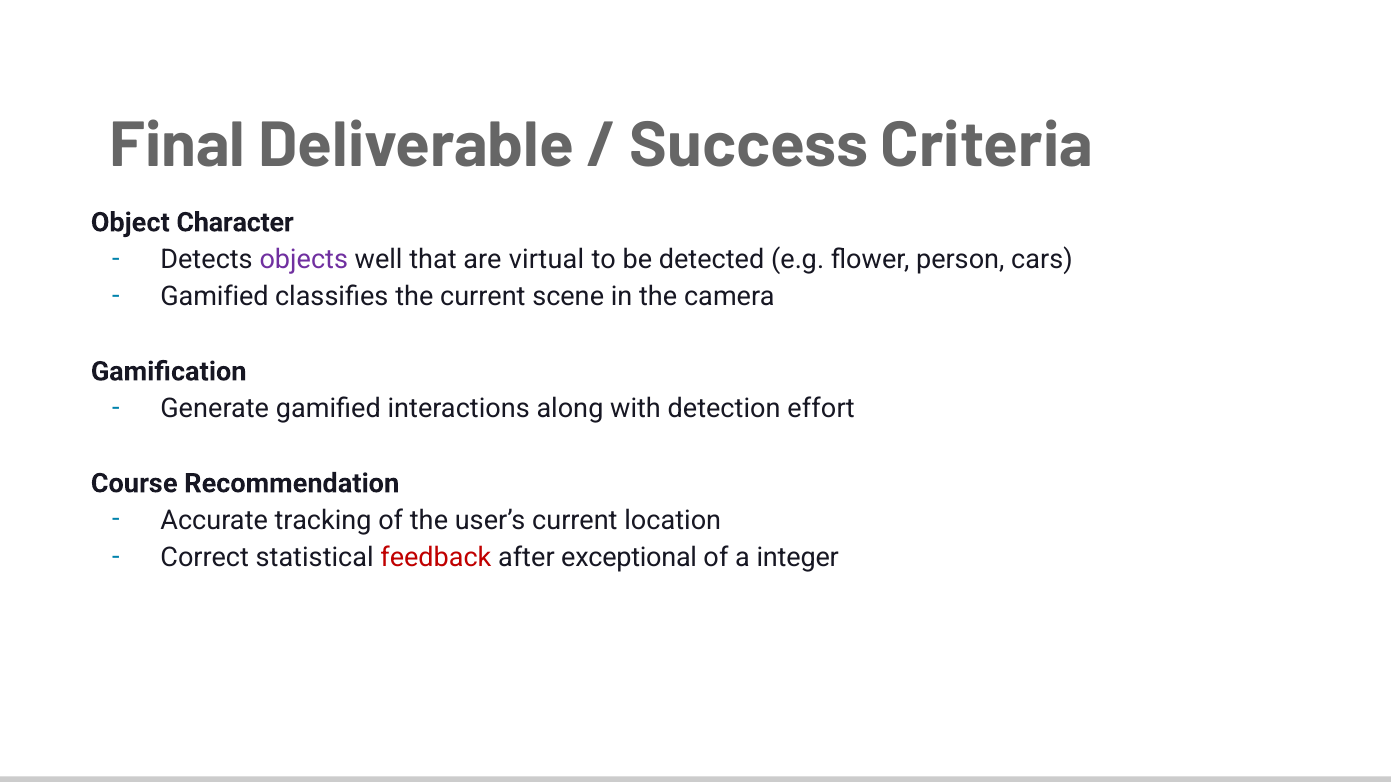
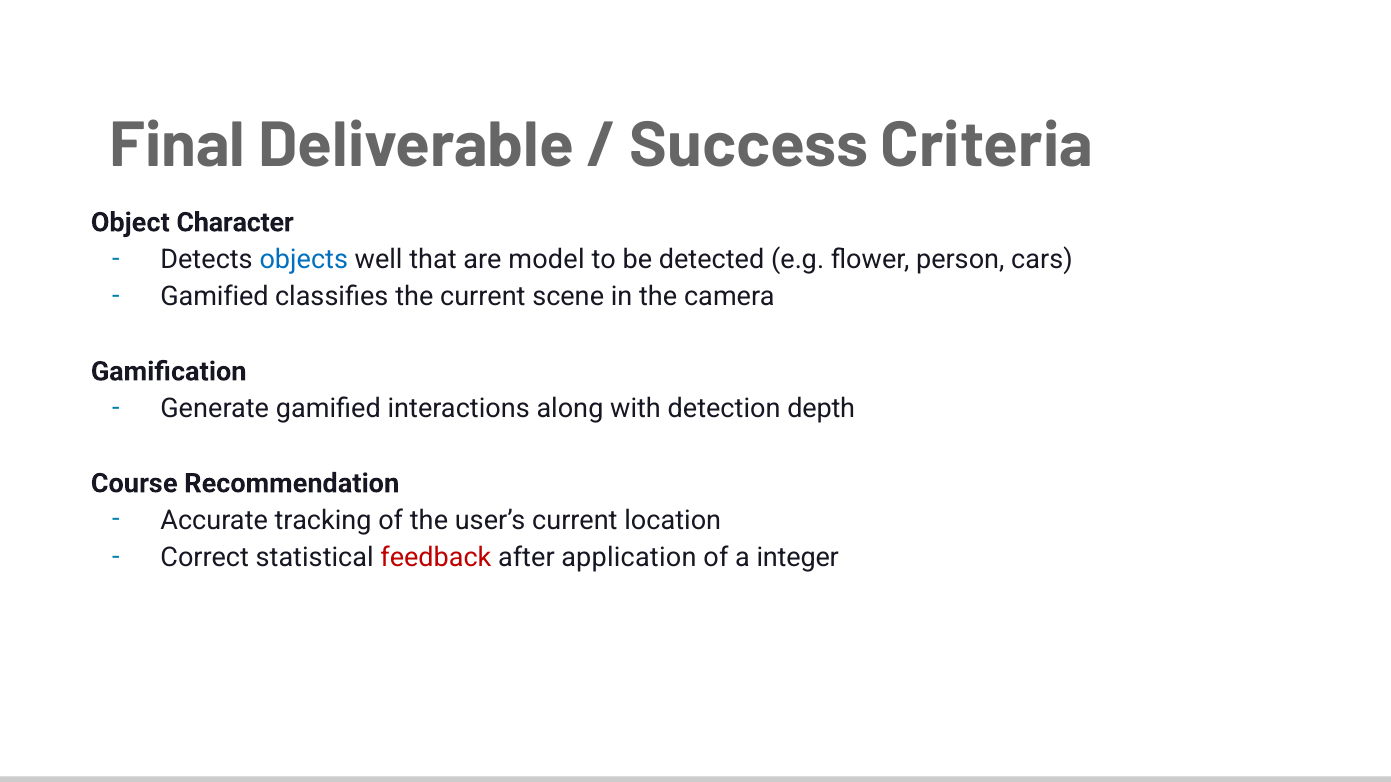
objects colour: purple -> blue (304, 260)
virtual: virtual -> model (547, 260)
effort: effort -> depth (821, 409)
exceptional: exceptional -> application (629, 558)
